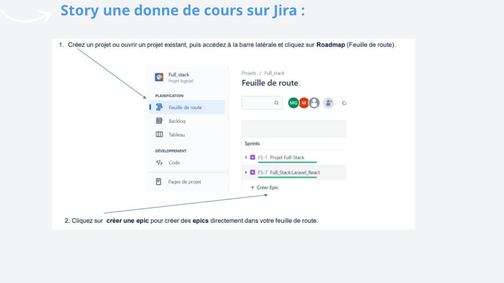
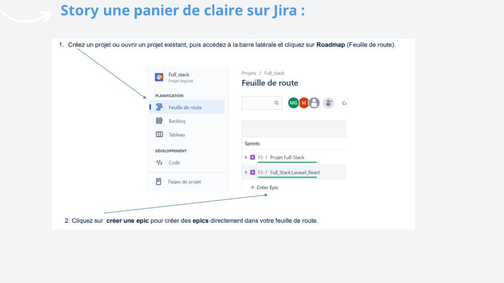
donne: donne -> panier (156, 11)
cours: cours -> claire (223, 11)
